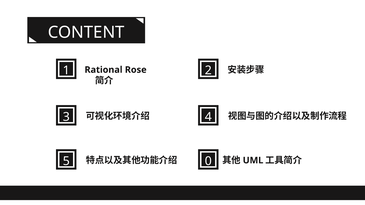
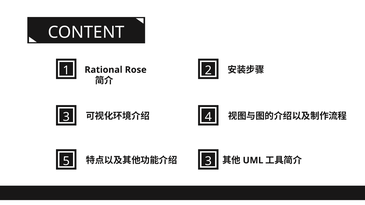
0: 0 -> 3 (208, 161)
